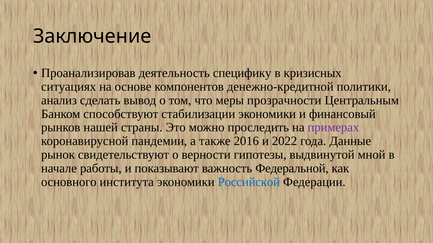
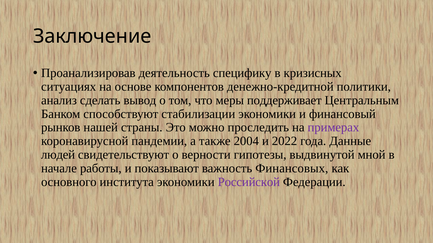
прозрачности: прозрачности -> поддерживает (284, 100)
2016: 2016 -> 2004 (246, 141)
рынок: рынок -> людей (58, 155)
Федеральной: Федеральной -> Финансовых (292, 169)
Российской colour: blue -> purple (249, 182)
